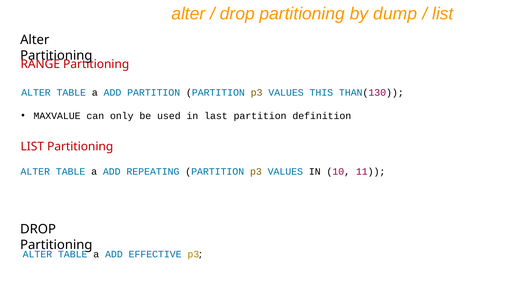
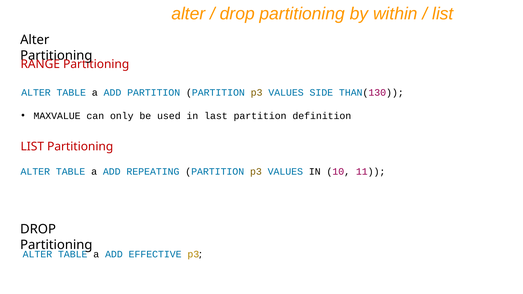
dump: dump -> within (395, 14)
THIS: THIS -> SIDE (321, 92)
